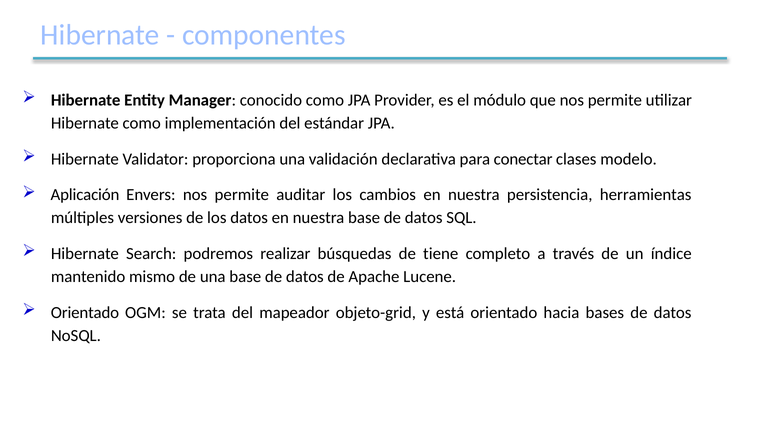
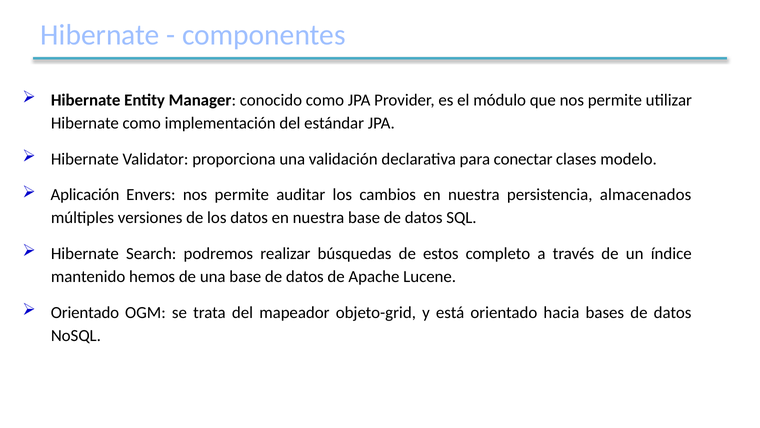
herramientas: herramientas -> almacenados (646, 195)
tiene: tiene -> estos (441, 253)
mismo: mismo -> hemos (152, 276)
